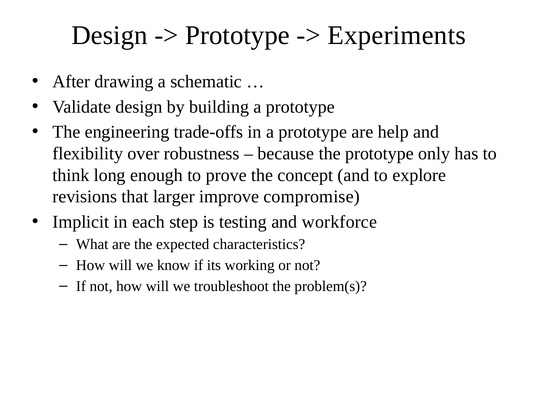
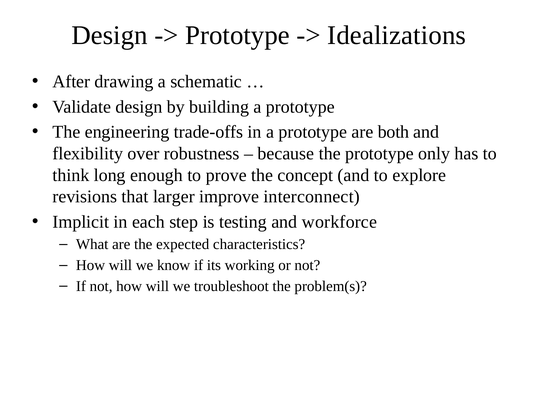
Experiments: Experiments -> Idealizations (397, 35)
help: help -> both (393, 132)
compromise: compromise -> interconnect (312, 196)
